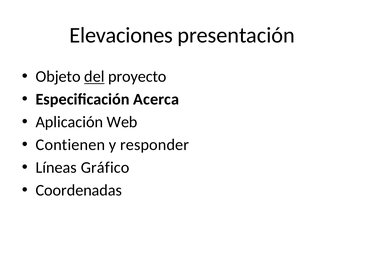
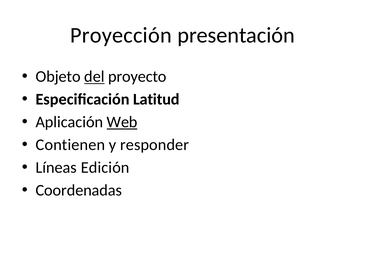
Elevaciones: Elevaciones -> Proyección (121, 35)
Acerca: Acerca -> Latitud (156, 99)
Web underline: none -> present (122, 122)
Gráfico: Gráfico -> Edición (105, 167)
